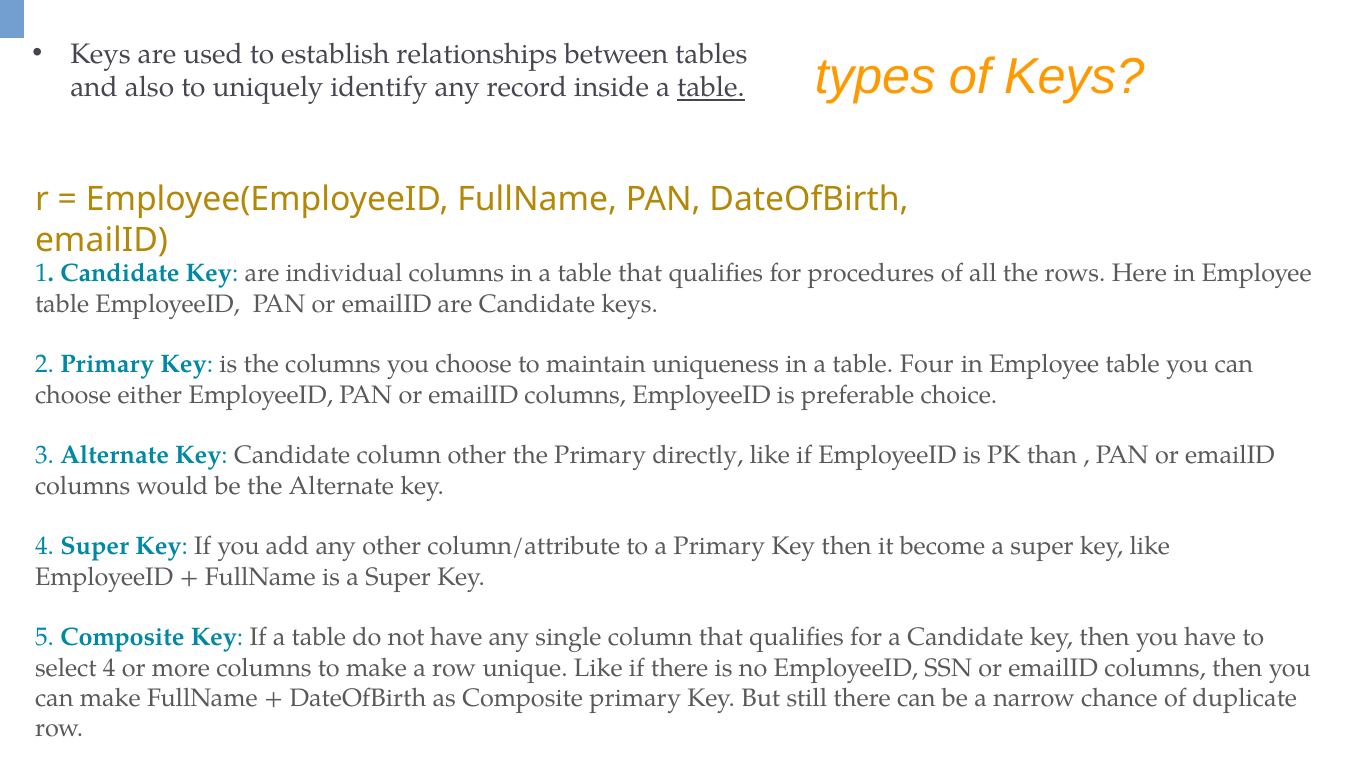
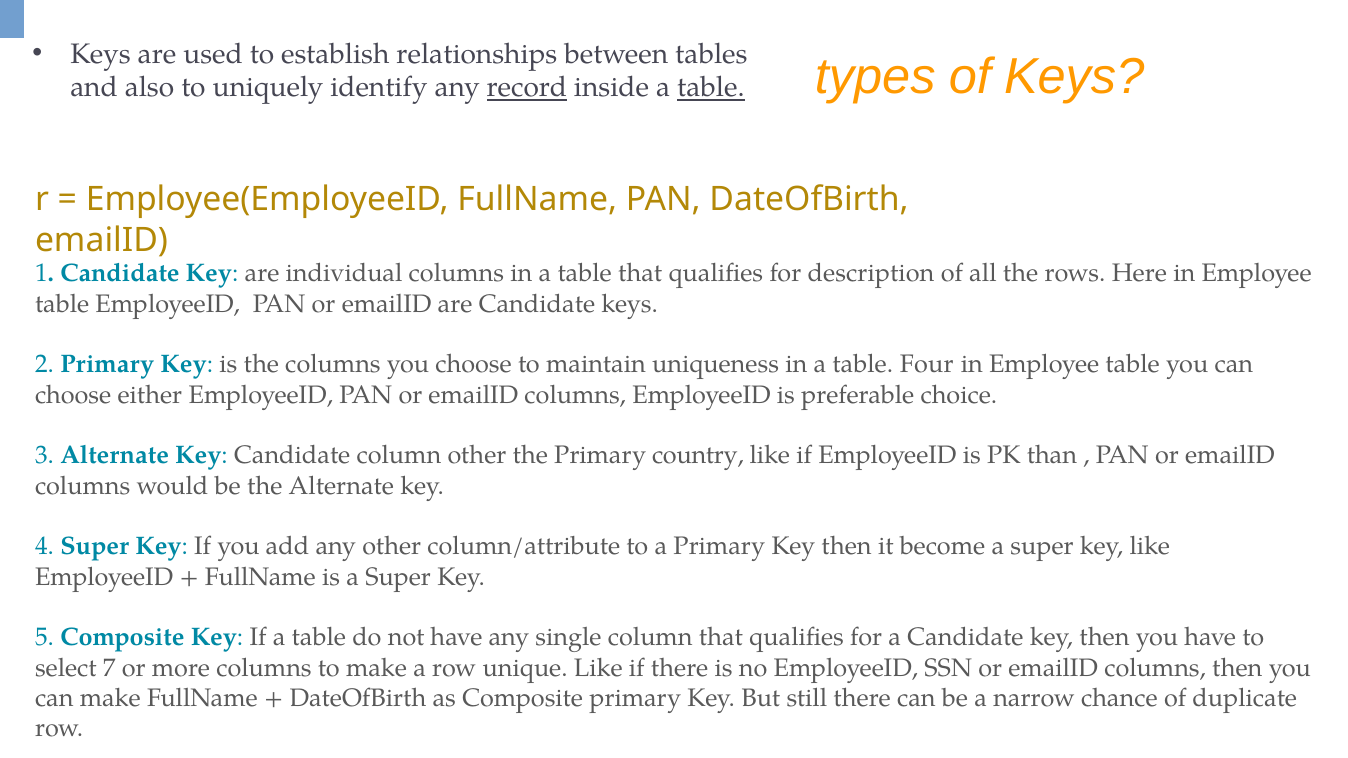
record underline: none -> present (527, 88)
procedures: procedures -> description (871, 274)
directly: directly -> country (698, 456)
select 4: 4 -> 7 (109, 668)
